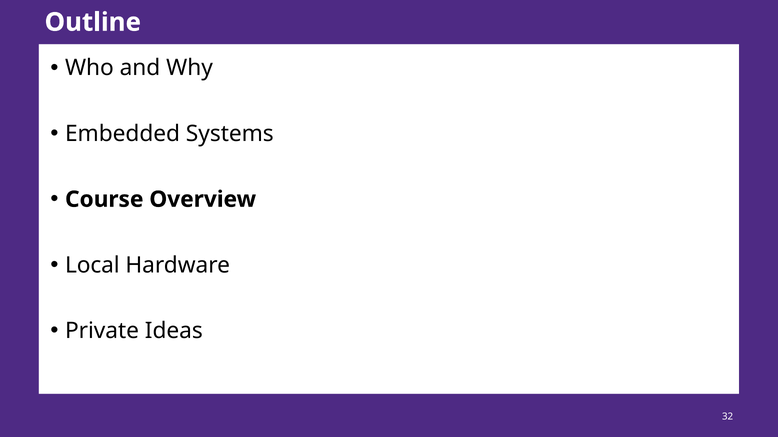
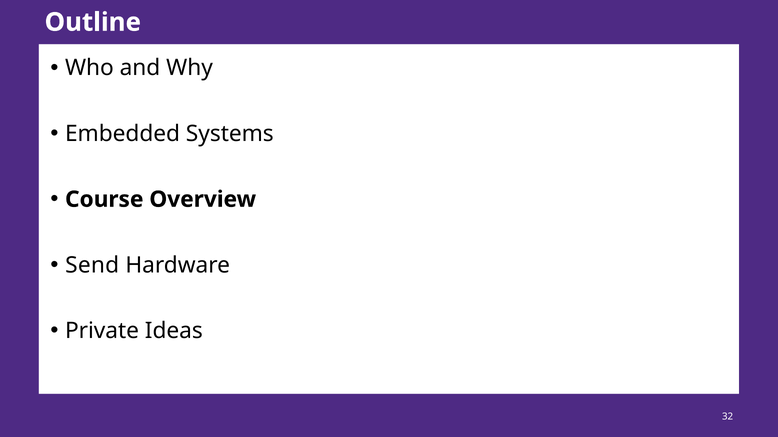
Local: Local -> Send (92, 265)
